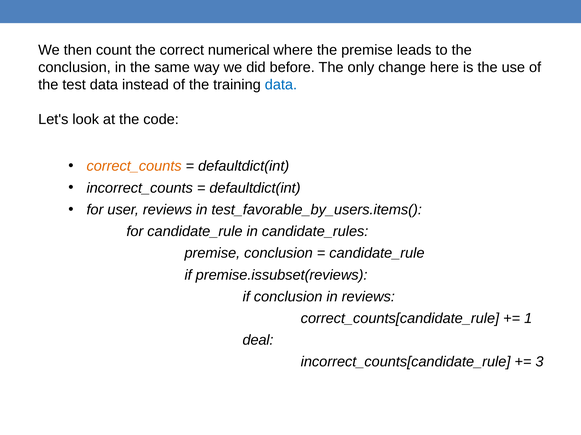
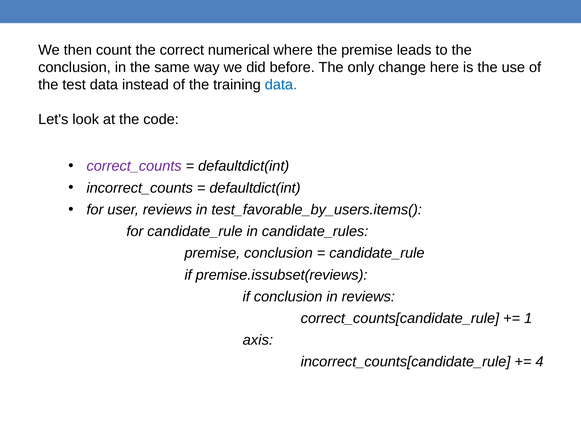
correct_counts colour: orange -> purple (134, 166)
deal: deal -> axis (258, 341)
3: 3 -> 4 (539, 362)
